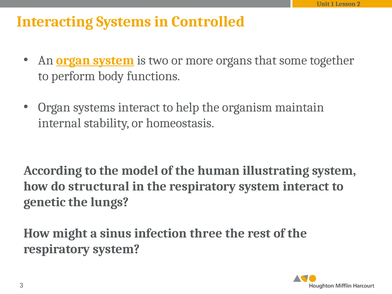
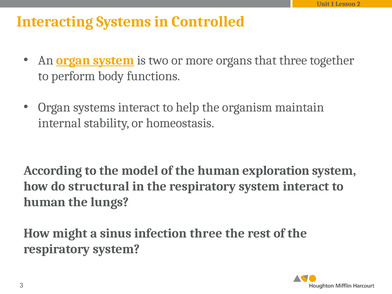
that some: some -> three (293, 60)
illustrating: illustrating -> exploration (276, 171)
genetic: genetic -> human (45, 202)
